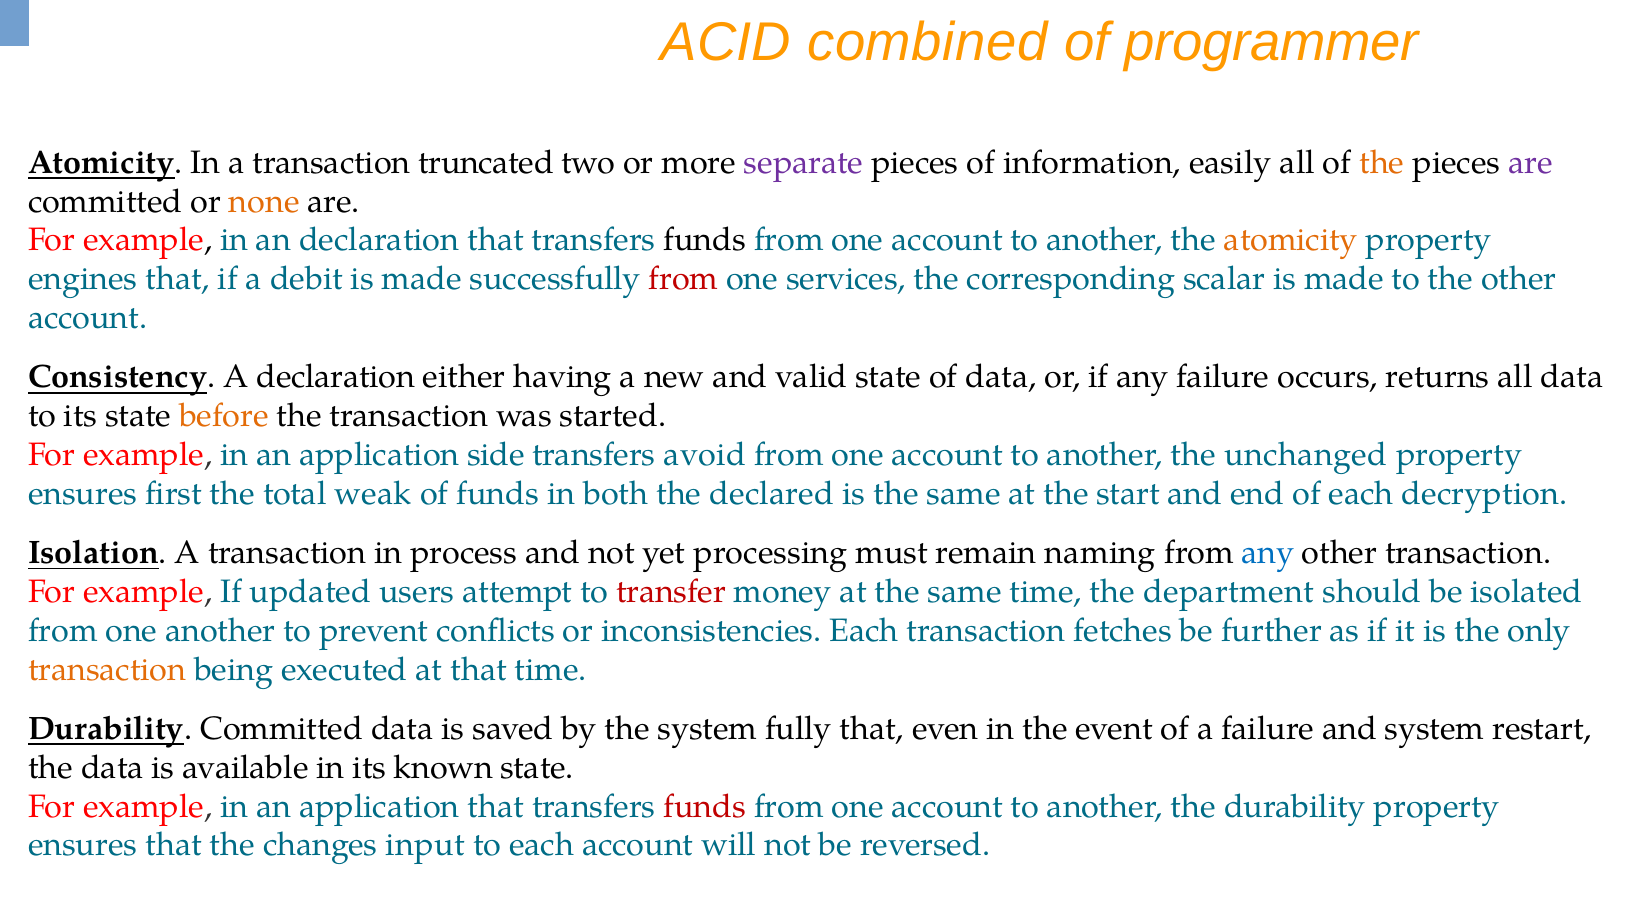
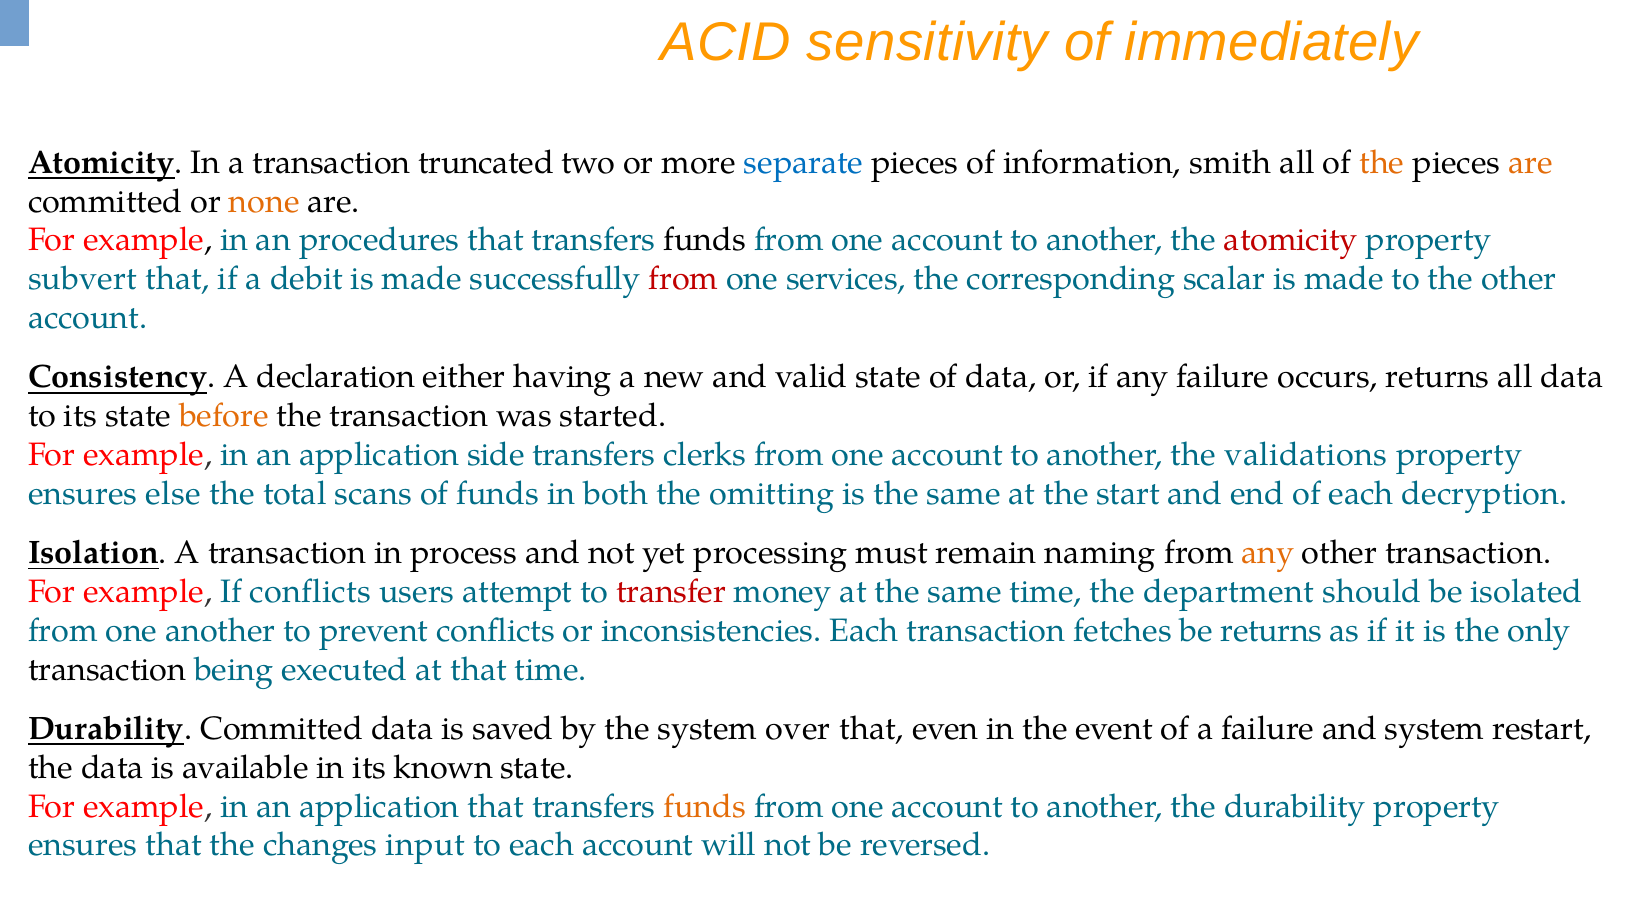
combined: combined -> sensitivity (927, 43)
programmer: programmer -> immediately (1272, 43)
separate colour: purple -> blue (804, 163)
easily: easily -> smith (1230, 163)
are colour: purple -> orange (1530, 163)
an declaration: declaration -> procedures (379, 240)
atomicity colour: orange -> red (1291, 240)
engines: engines -> subvert (83, 279)
avoid: avoid -> clerks (705, 455)
unchanged: unchanged -> validations (1306, 455)
first: first -> else (173, 494)
weak: weak -> scans (373, 494)
declared: declared -> omitting (772, 494)
any colour: blue -> orange (1268, 553)
If updated: updated -> conflicts (310, 592)
be further: further -> returns (1272, 631)
transaction colour: orange -> black (107, 670)
fully: fully -> over (798, 729)
funds colour: red -> orange (705, 807)
